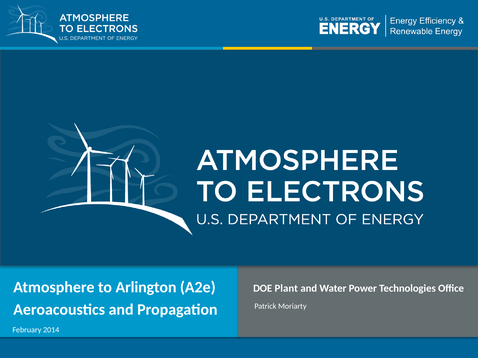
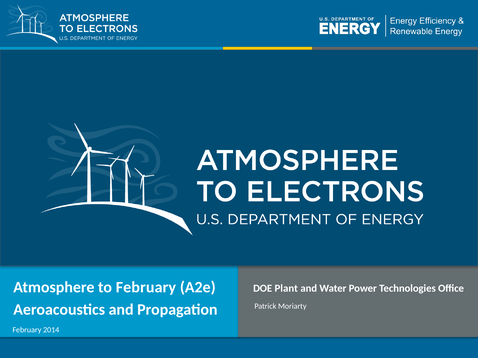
to Arlington: Arlington -> February (146, 288)
